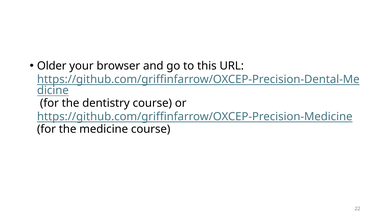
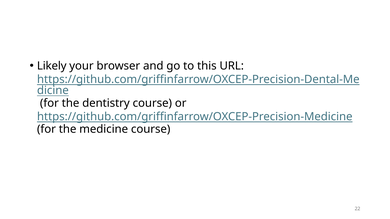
Older: Older -> Likely (52, 66)
